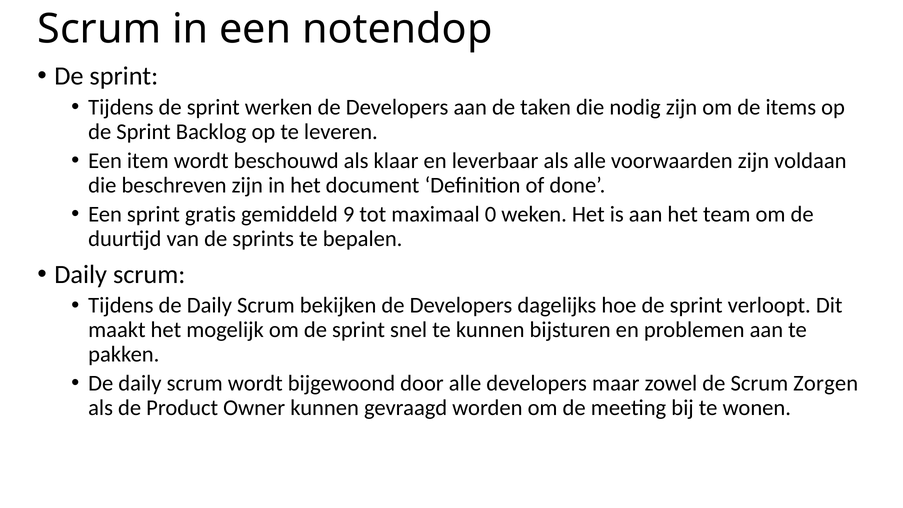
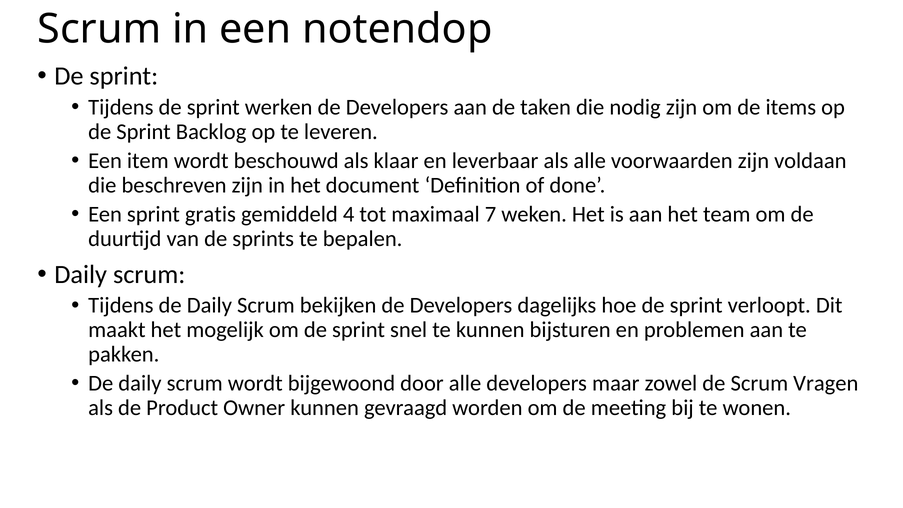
9: 9 -> 4 (349, 214)
0: 0 -> 7 (490, 214)
Zorgen: Zorgen -> Vragen (826, 383)
